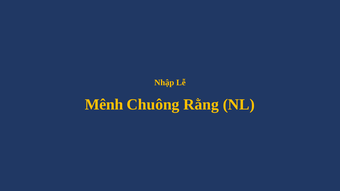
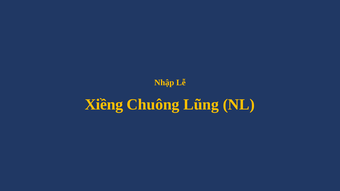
Mênh: Mênh -> Xiềng (104, 105)
Rằng: Rằng -> Lũng (201, 105)
